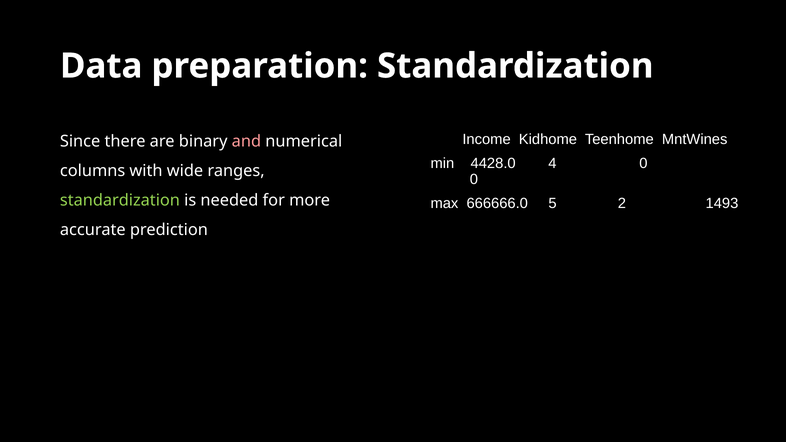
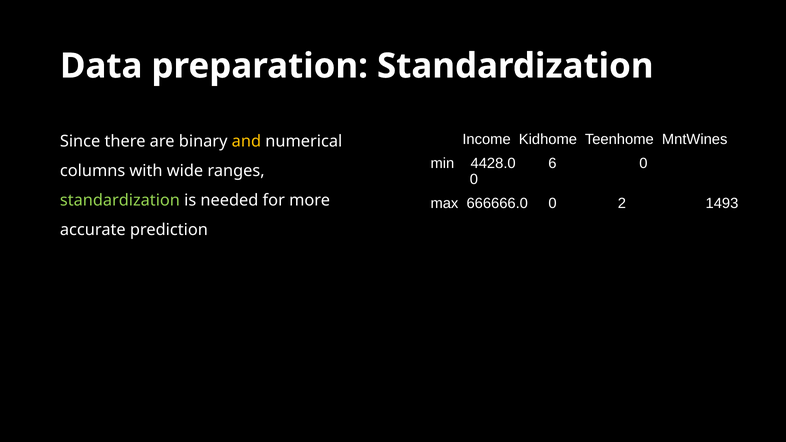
and colour: pink -> yellow (246, 141)
4: 4 -> 6 (552, 163)
666666.0 5: 5 -> 0 (552, 204)
